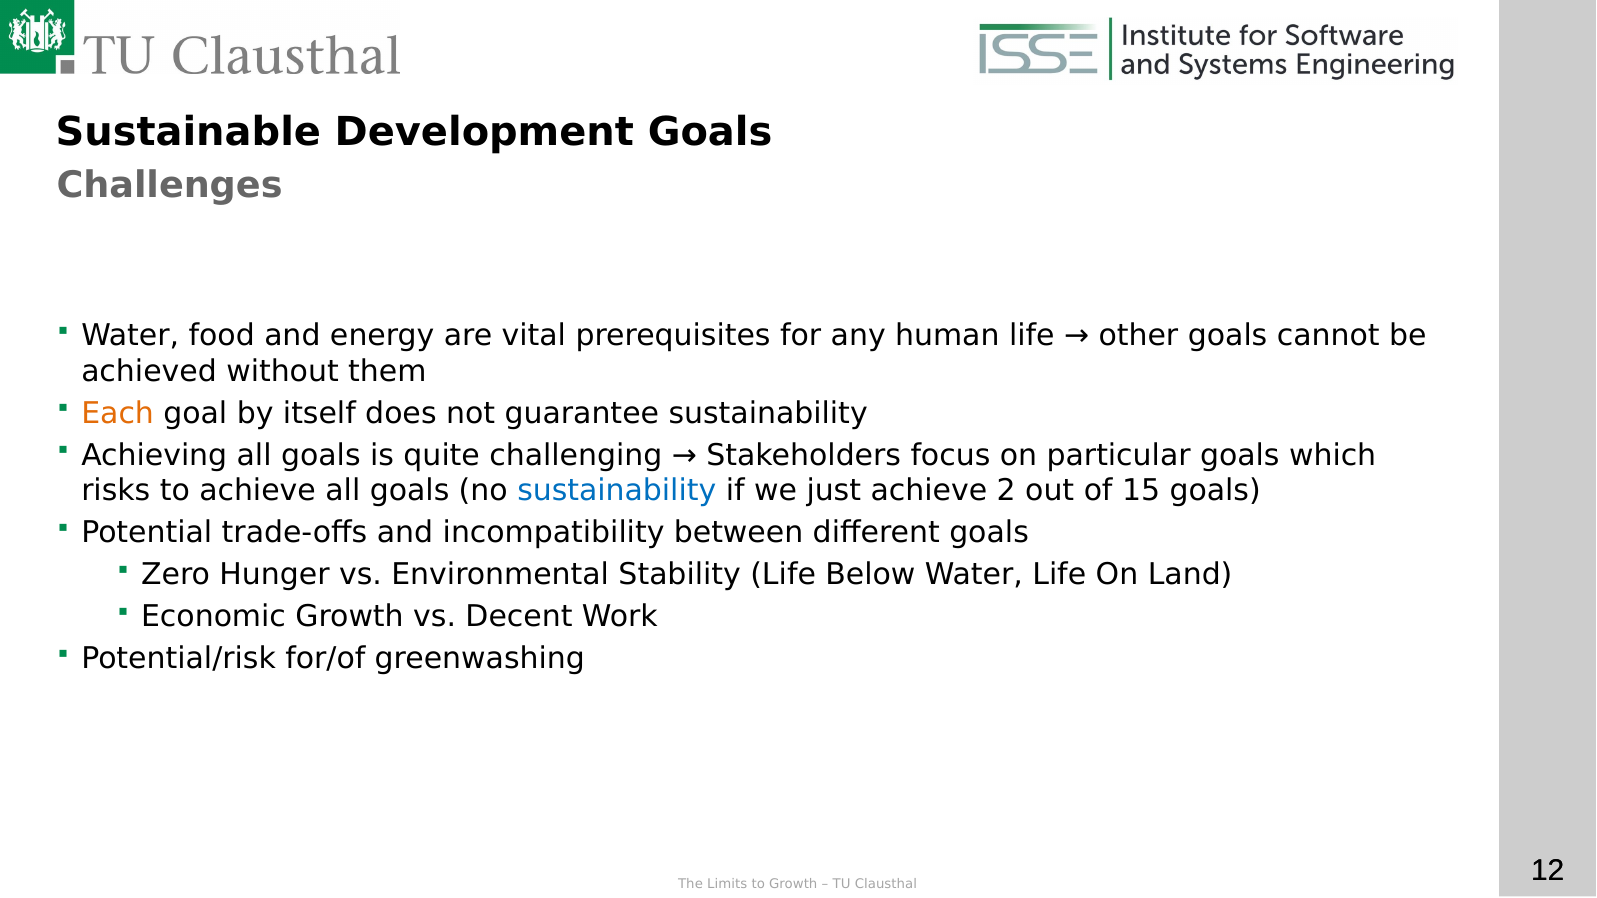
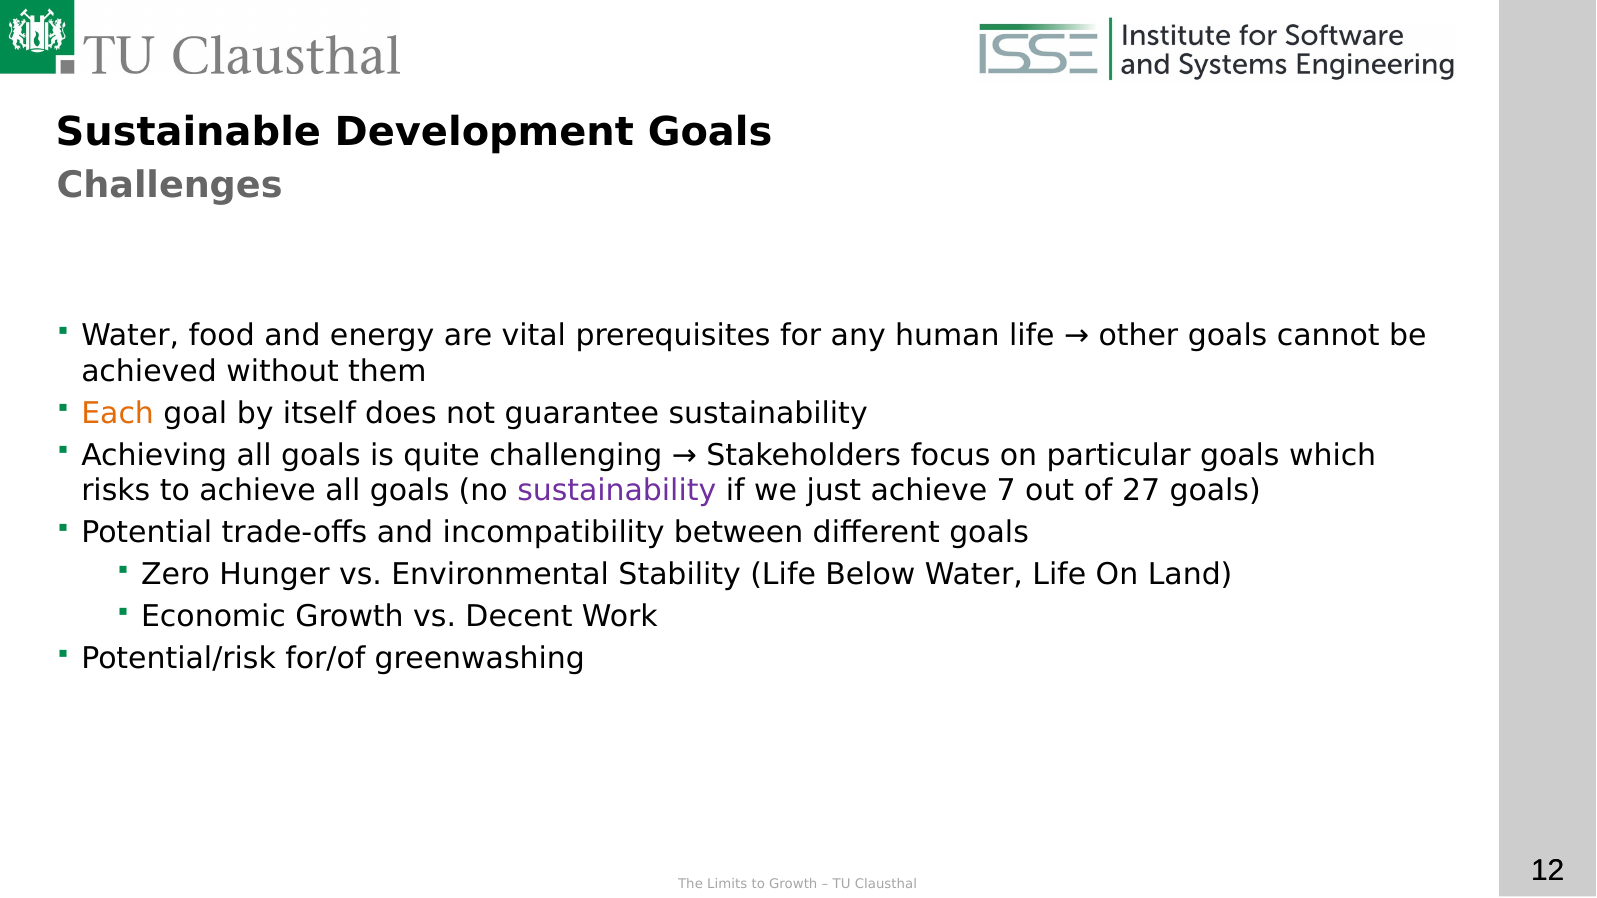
sustainability colour: blue -> purple (617, 491)
2: 2 -> 7 (1006, 491)
15: 15 -> 27 (1141, 491)
